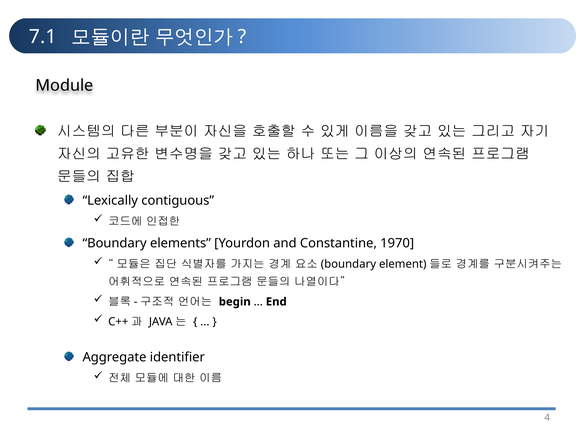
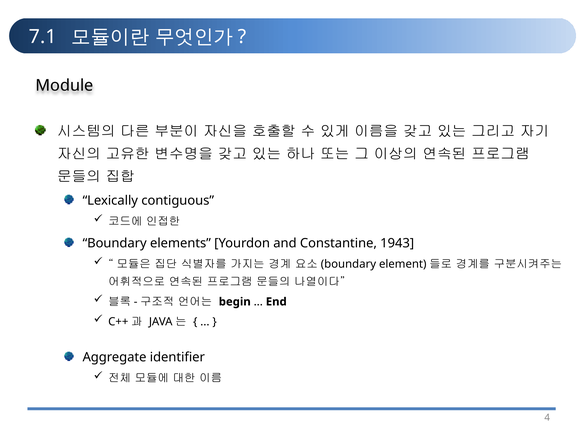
1970: 1970 -> 1943 (397, 244)
